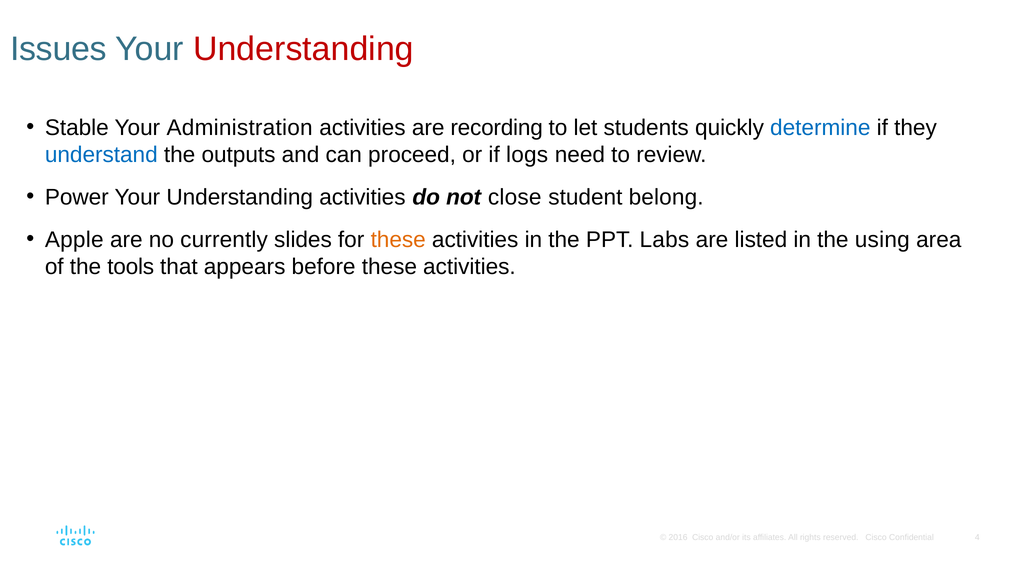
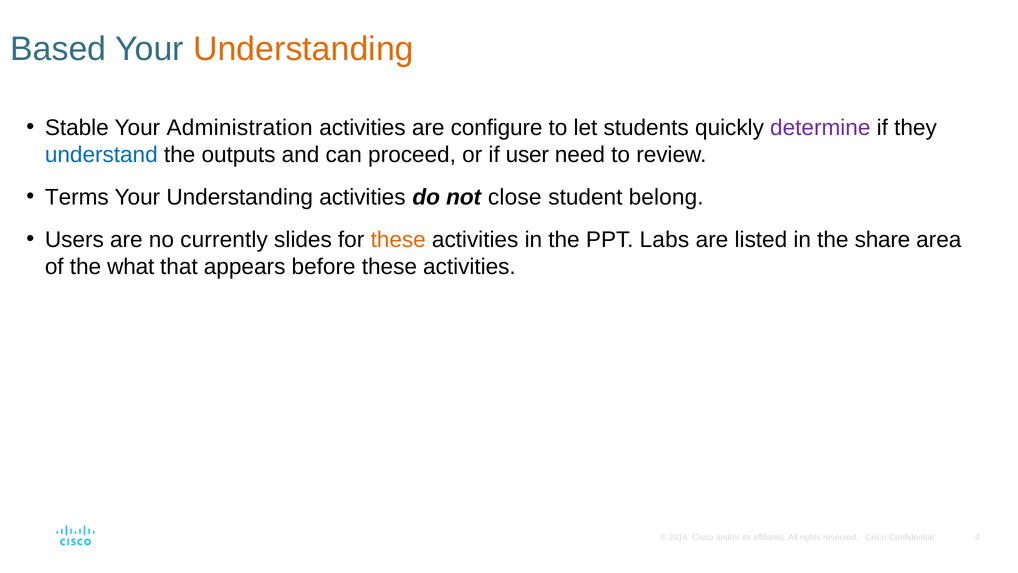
Issues: Issues -> Based (58, 49)
Understanding colour: red -> orange (303, 49)
recording: recording -> configure (497, 128)
determine colour: blue -> purple (820, 128)
logs: logs -> user (527, 155)
Power: Power -> Terms (77, 197)
Apple: Apple -> Users (74, 240)
using: using -> share (883, 240)
tools: tools -> what (131, 267)
